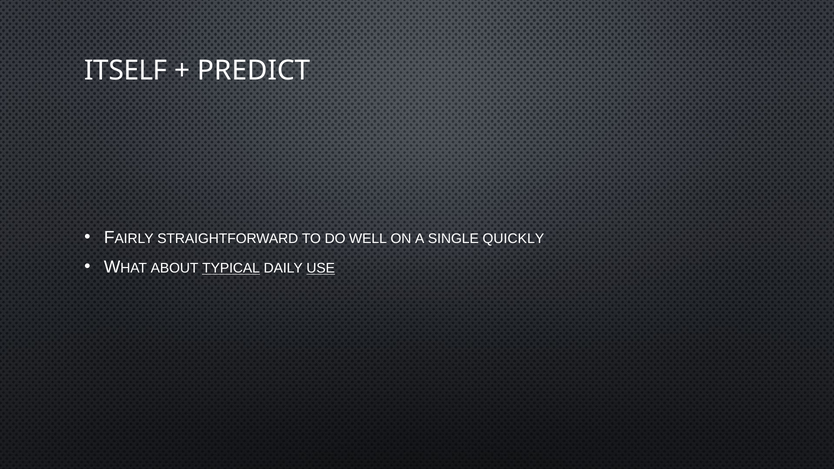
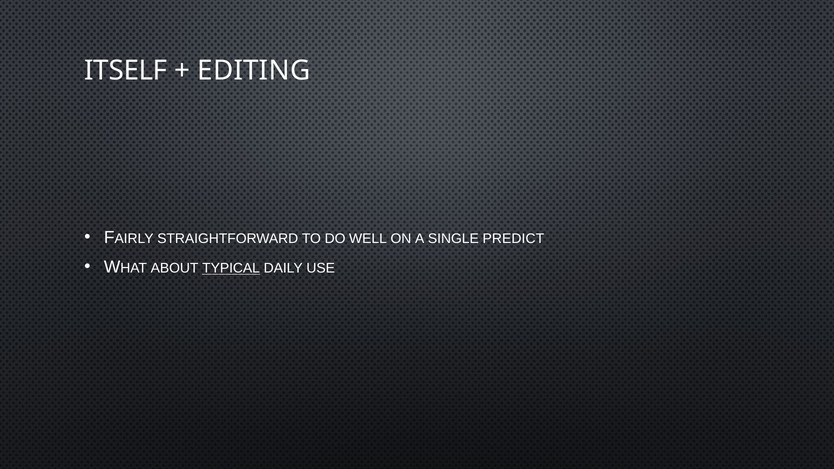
PREDICT: PREDICT -> EDITING (254, 71)
QUICKLY: QUICKLY -> PREDICT (513, 239)
USE underline: present -> none (321, 268)
